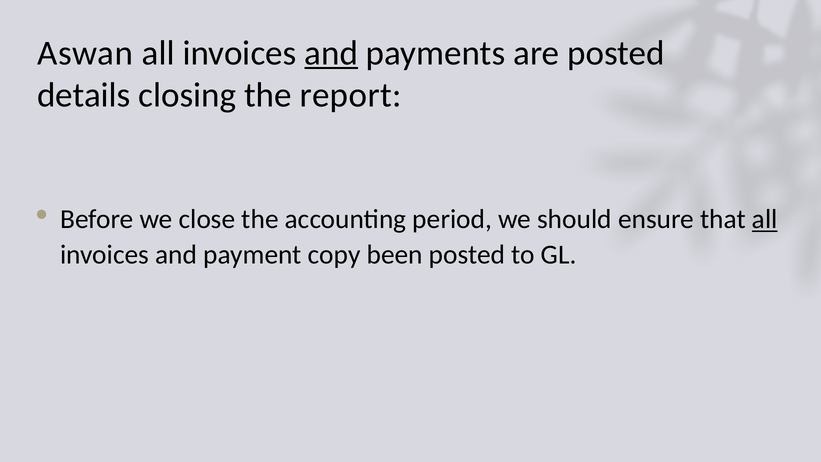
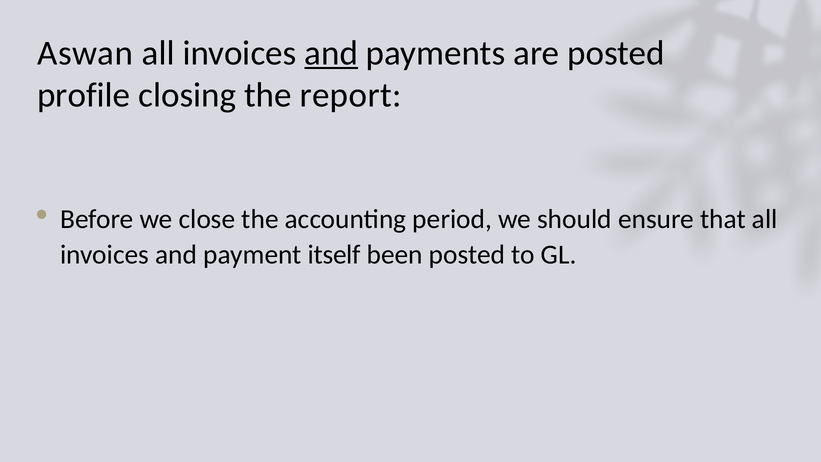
details: details -> profile (84, 95)
all underline: present -> none (765, 219)
copy: copy -> itself (334, 254)
